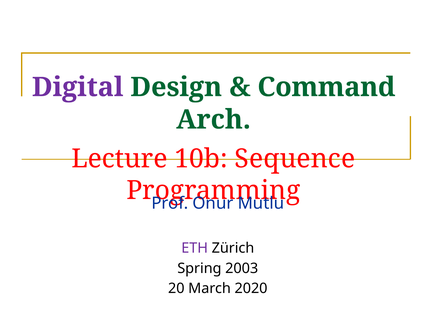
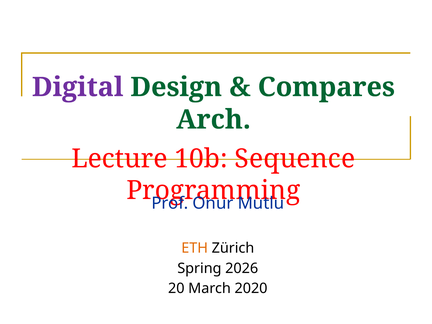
Command: Command -> Compares (326, 87)
ETH colour: purple -> orange (195, 248)
2003: 2003 -> 2026 (242, 268)
